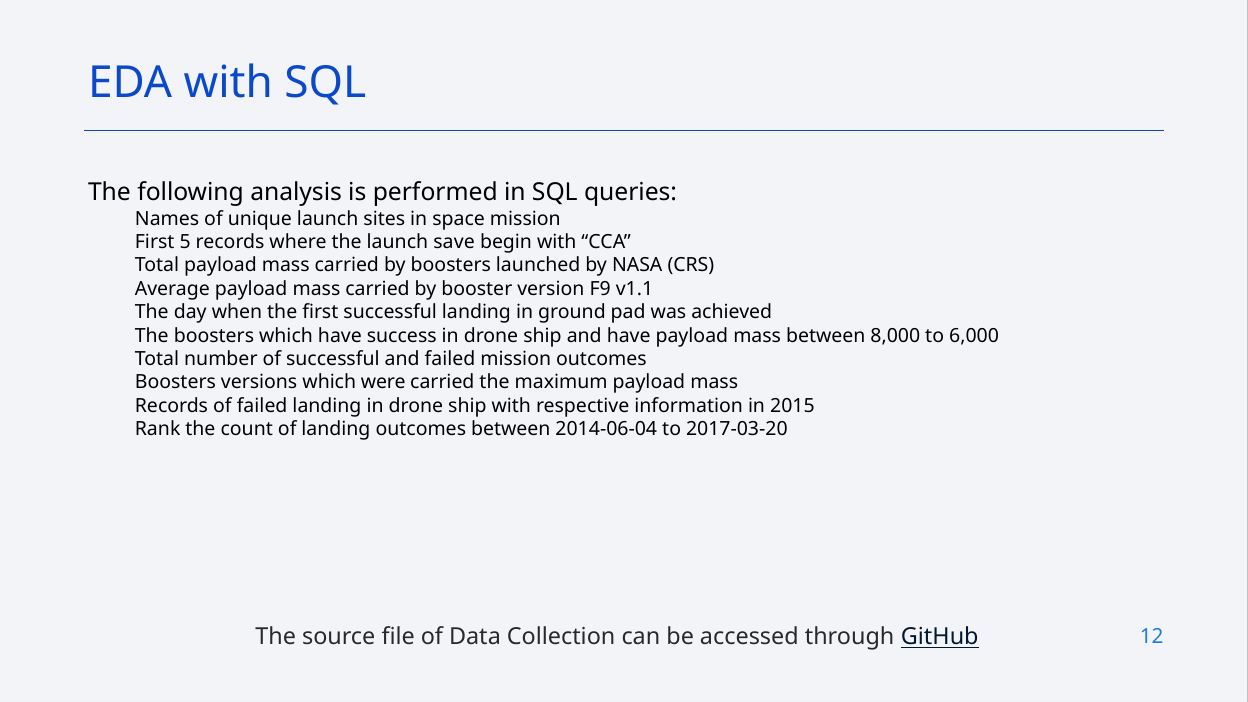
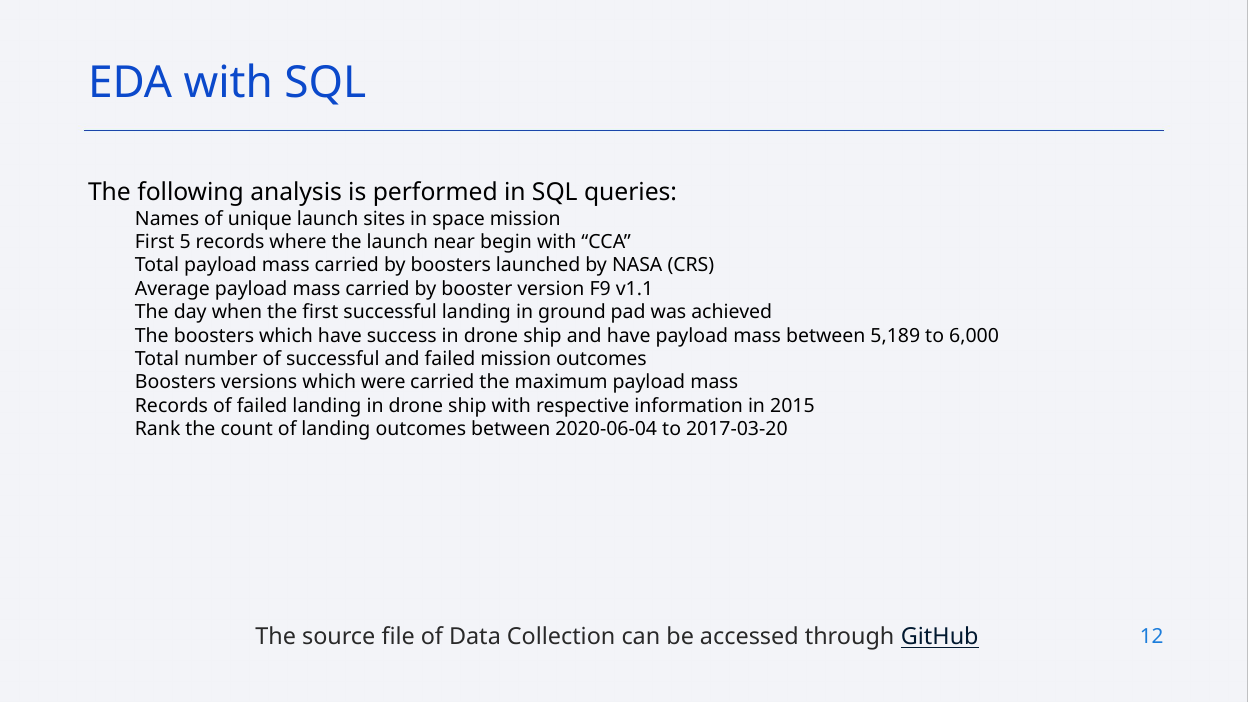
save: save -> near (454, 242)
8,000: 8,000 -> 5,189 (895, 336)
2014-06-04: 2014-06-04 -> 2020-06-04 (606, 429)
